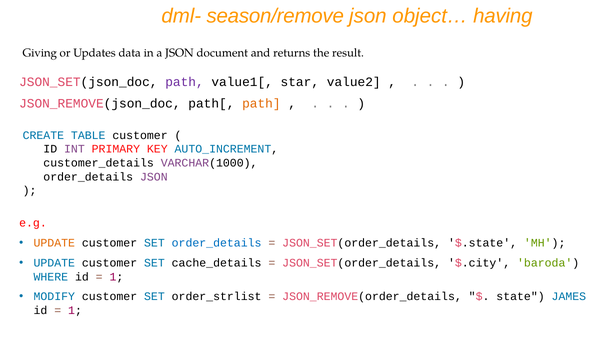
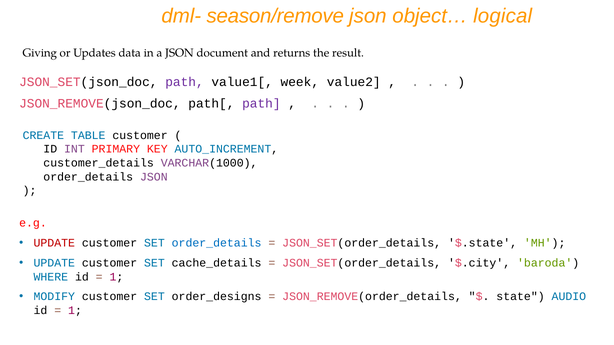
having: having -> logical (503, 16)
star: star -> week (300, 82)
path colour: orange -> purple (261, 103)
UPDATE colour: orange -> red (54, 243)
order_strlist: order_strlist -> order_designs (217, 297)
JAMES: JAMES -> AUDIO (569, 297)
